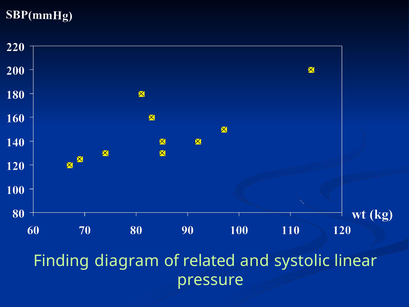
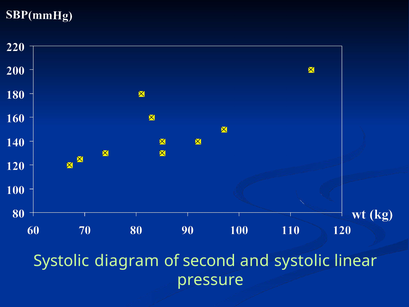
Finding: Finding -> Systolic (61, 261)
related: related -> second (209, 261)
